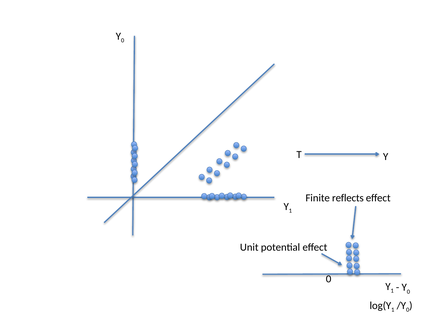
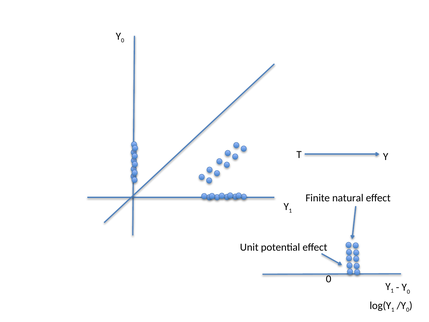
reflects: reflects -> natural (348, 198)
